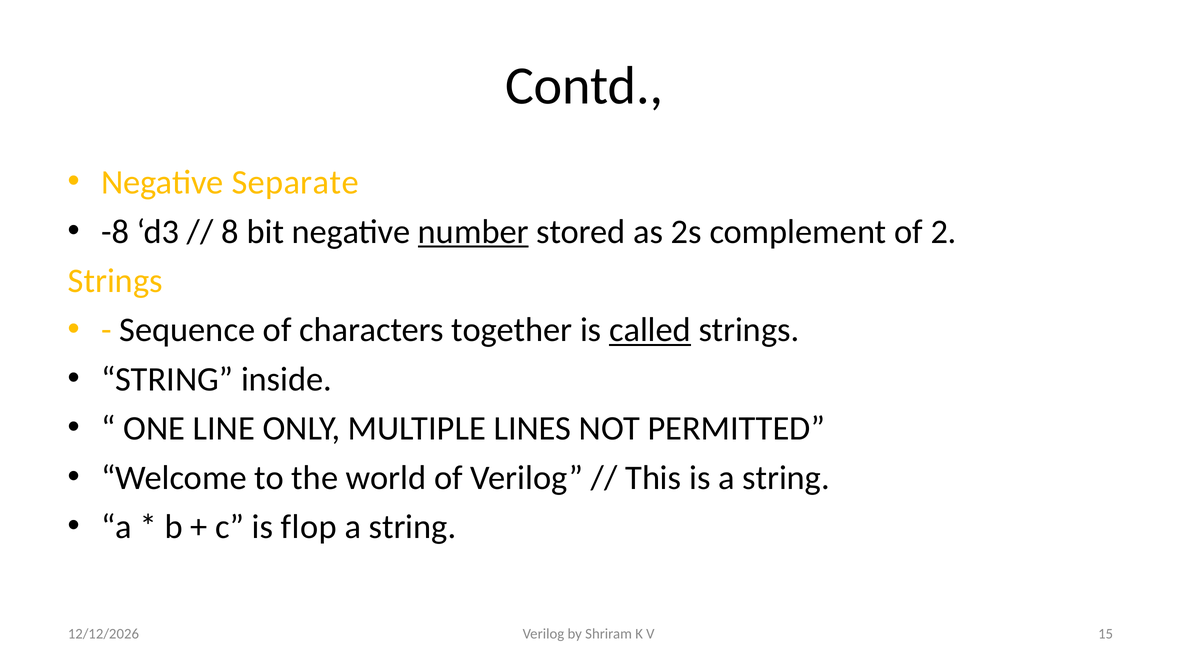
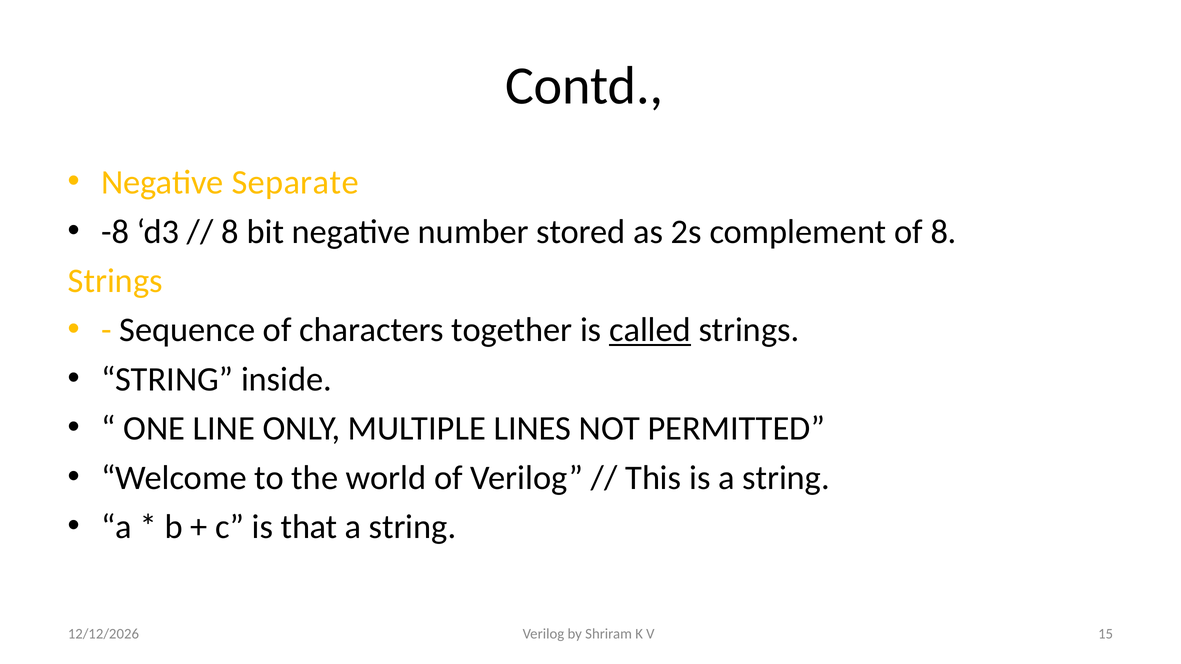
number underline: present -> none (473, 232)
of 2: 2 -> 8 (944, 232)
flop: flop -> that (309, 527)
